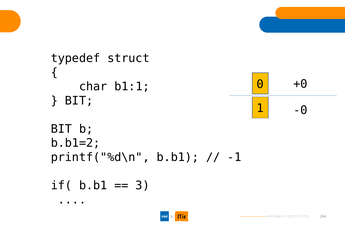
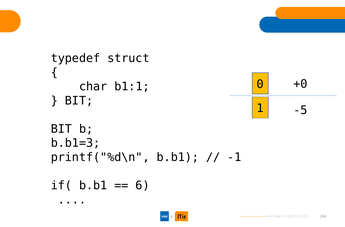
-0: -0 -> -5 (301, 110)
b.b1=2: b.b1=2 -> b.b1=3 (76, 143)
3: 3 -> 6 (143, 185)
